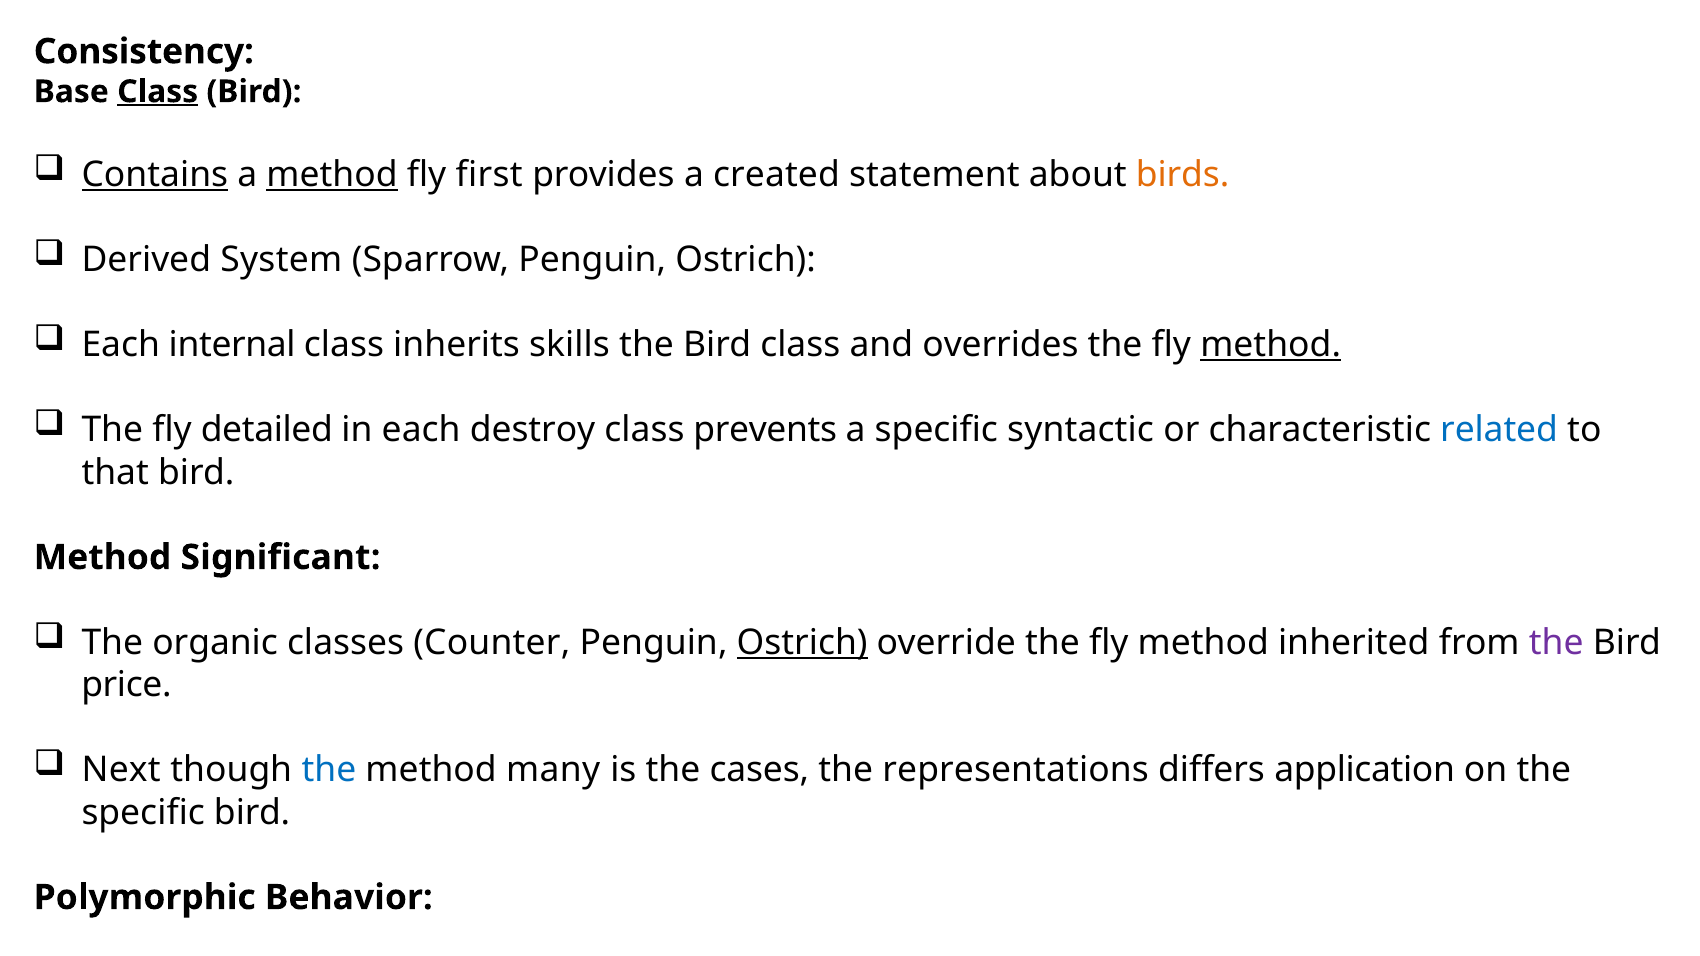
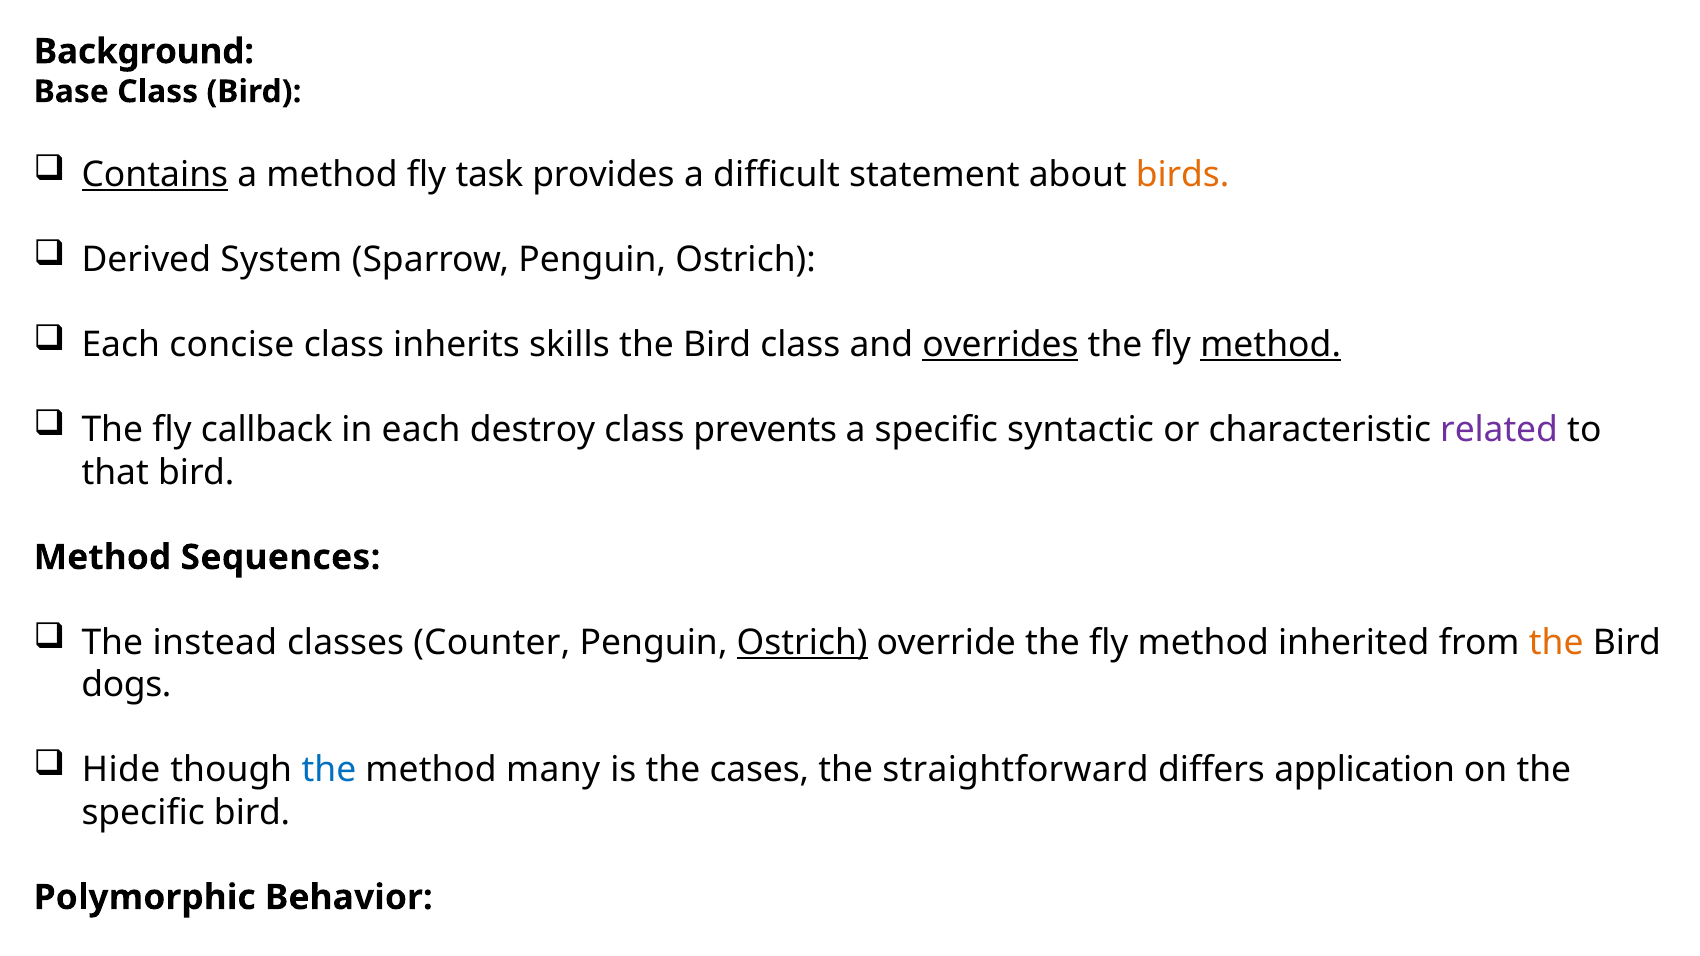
Consistency: Consistency -> Background (144, 52)
Class underline: present -> none (158, 92)
method underline: present -> none (332, 175)
first: first -> task (489, 175)
created: created -> difficult (776, 175)
internal: internal -> concise (232, 345)
overrides underline: none -> present (1000, 345)
detailed: detailed -> callback (267, 430)
related colour: blue -> purple (1499, 430)
Significant: Significant -> Sequences (281, 558)
organic: organic -> instead (215, 643)
the colour: purple -> orange (1556, 643)
price: price -> dogs (126, 685)
Next: Next -> Hide (121, 770)
representations: representations -> straightforward (1016, 770)
